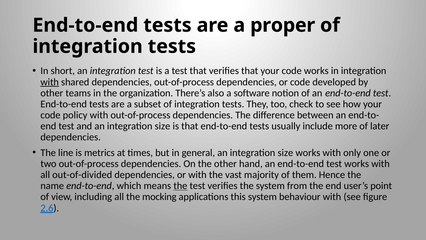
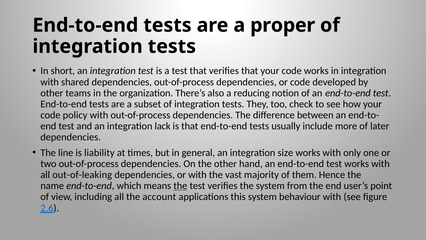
with underline: present -> none (50, 82)
software: software -> reducing (252, 93)
and an integration size: size -> lack (163, 126)
metrics: metrics -> liability (99, 152)
out-of-divided: out-of-divided -> out-of-leaking (82, 174)
mocking: mocking -> account (159, 196)
